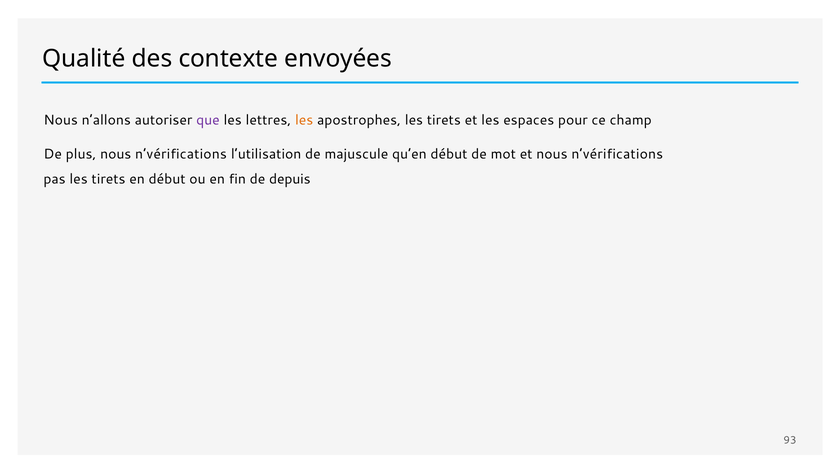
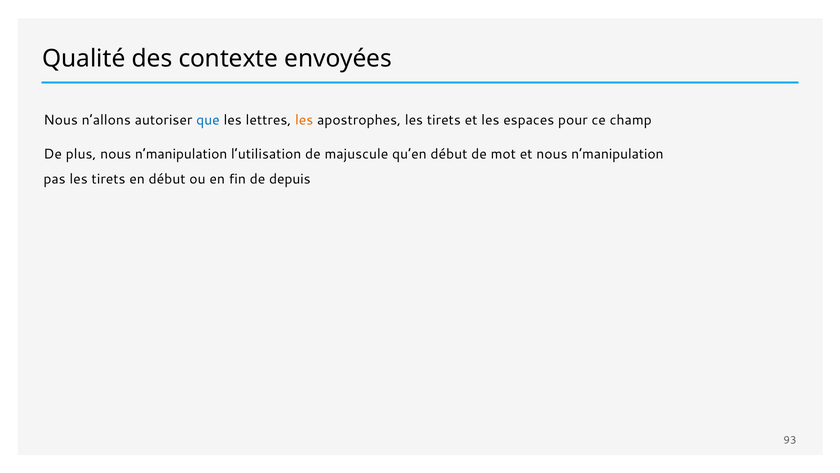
que colour: purple -> blue (208, 120)
plus nous n’vérifications: n’vérifications -> n’manipulation (181, 154)
et nous n’vérifications: n’vérifications -> n’manipulation (617, 154)
